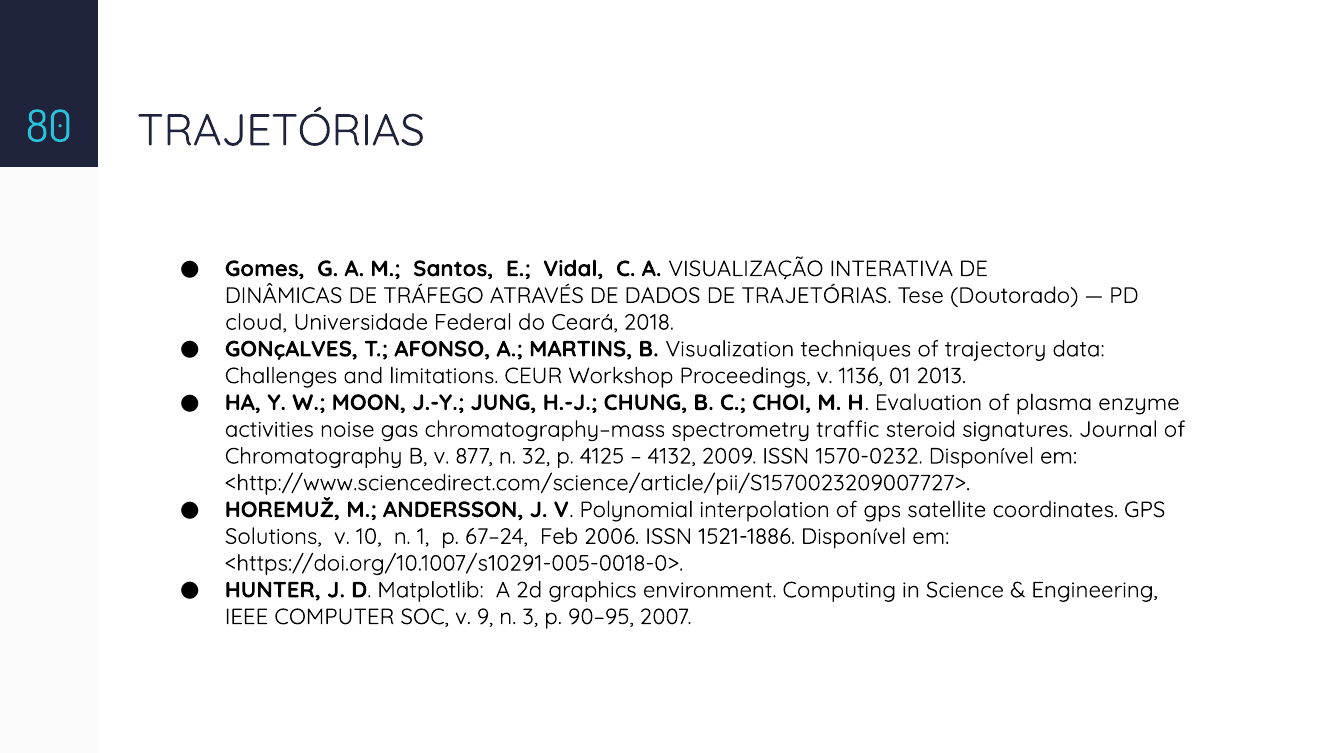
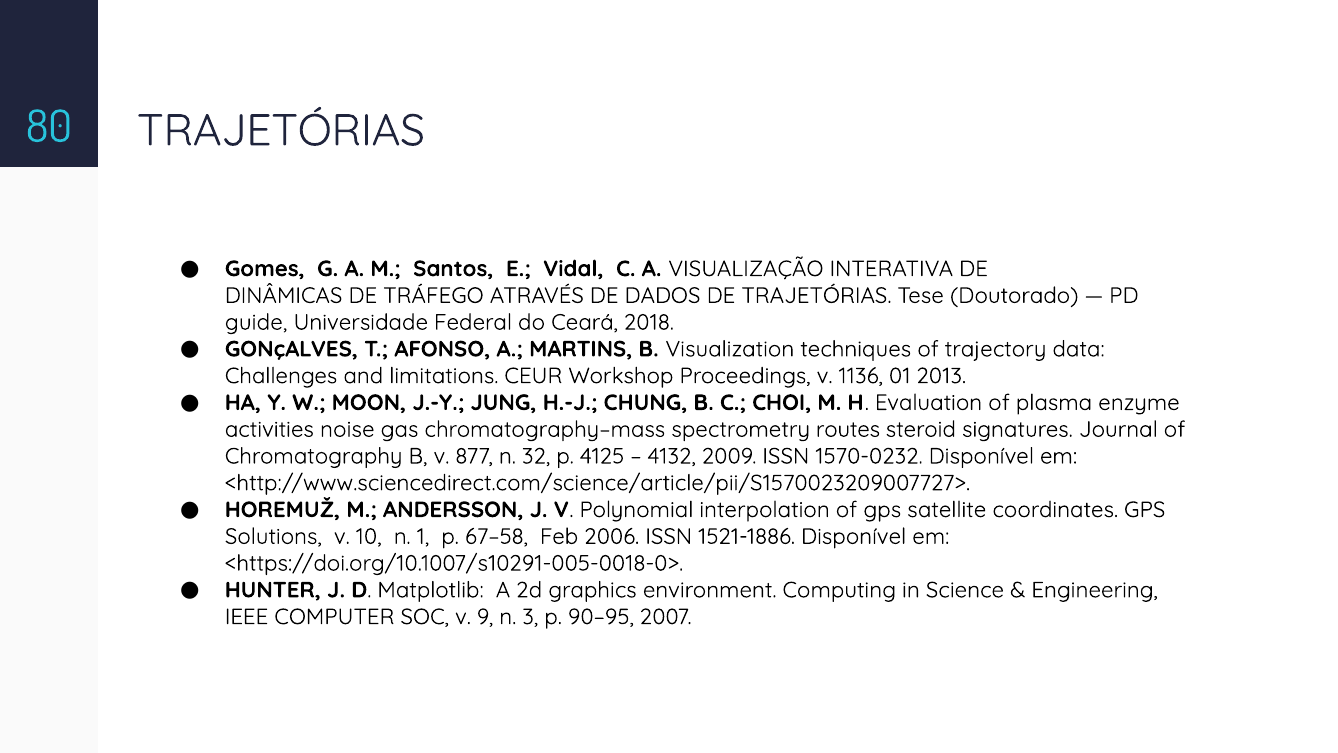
cloud: cloud -> guide (256, 322)
traffic: traffic -> routes (848, 429)
67–24: 67–24 -> 67–58 (496, 536)
